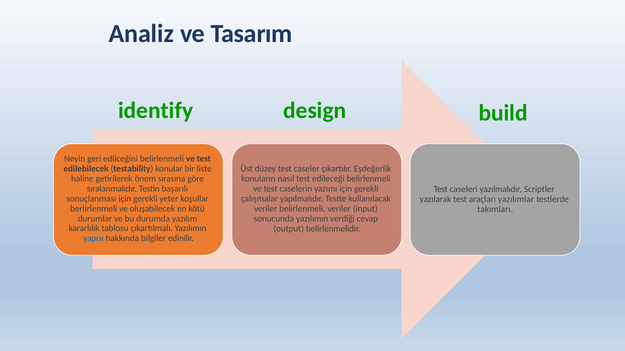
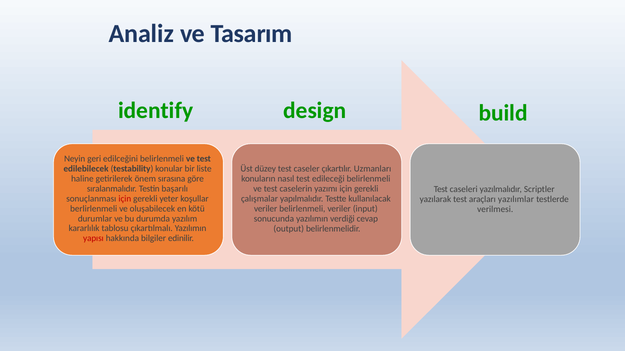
Eşdeğerlik: Eşdeğerlik -> Uzmanları (373, 169)
takımları: takımları -> verilmesi (495, 210)
yapısı colour: blue -> red (93, 239)
